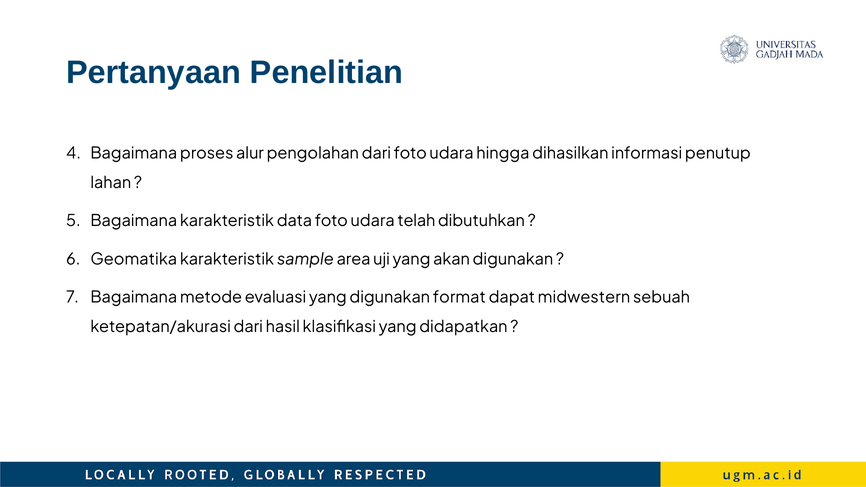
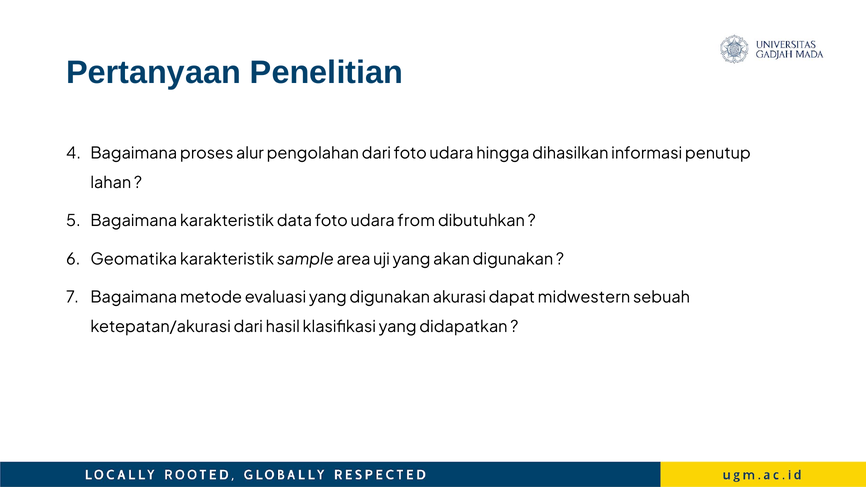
telah: telah -> from (416, 221)
format: format -> akurasi (459, 298)
